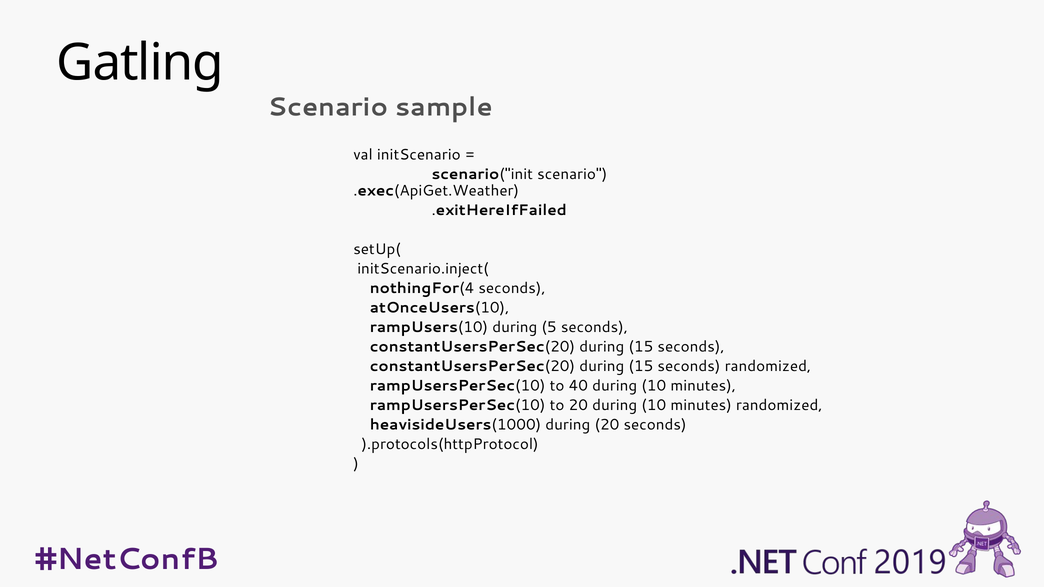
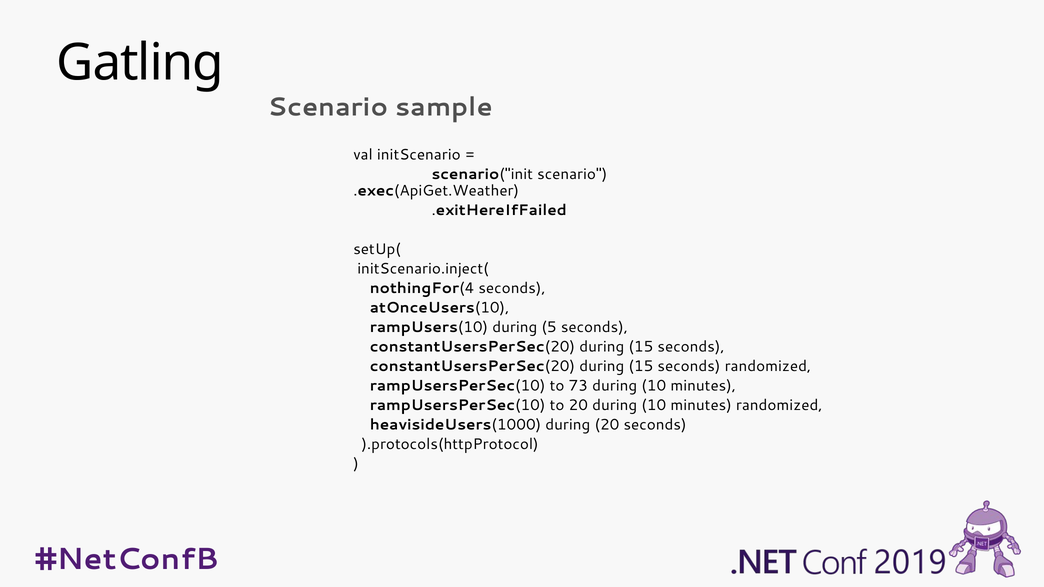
40: 40 -> 73 (578, 386)
